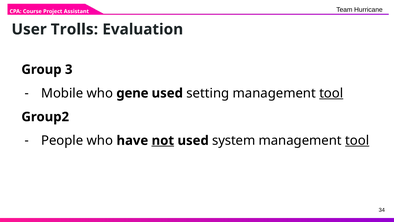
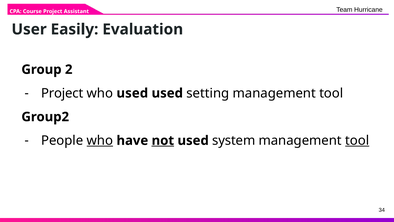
Trolls: Trolls -> Easily (74, 29)
3: 3 -> 2 (69, 69)
Mobile: Mobile -> Project (62, 93)
who gene: gene -> used (132, 93)
tool underline: present -> none (331, 93)
who underline: none -> present (100, 140)
